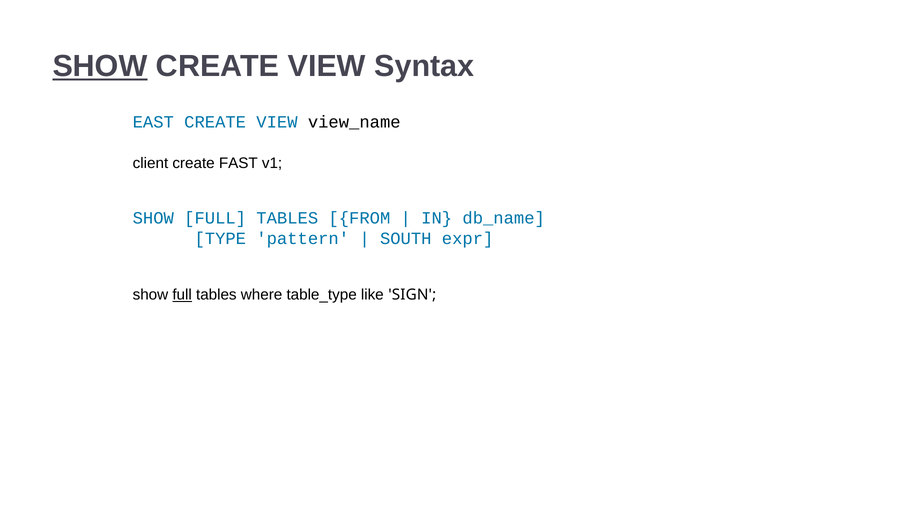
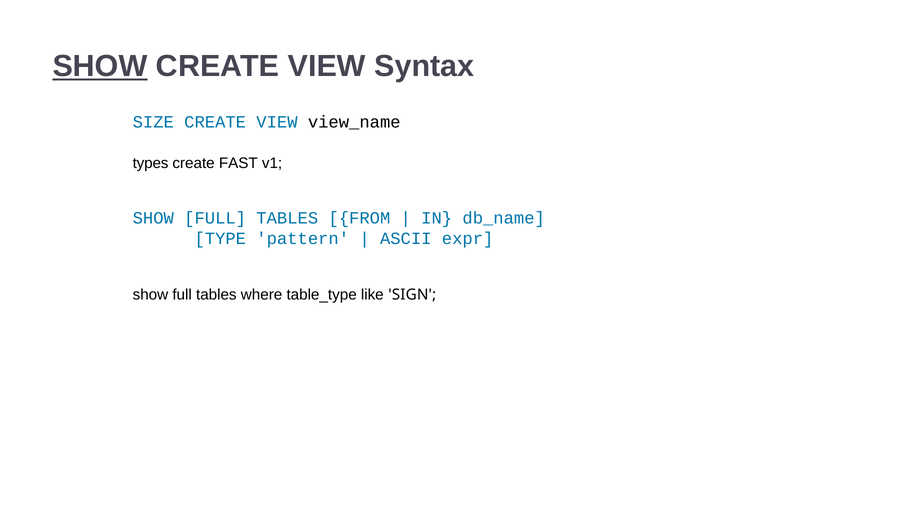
EAST: EAST -> SIZE (153, 122)
client: client -> types (151, 163)
SOUTH: SOUTH -> ASCII (406, 239)
full underline: present -> none (182, 295)
